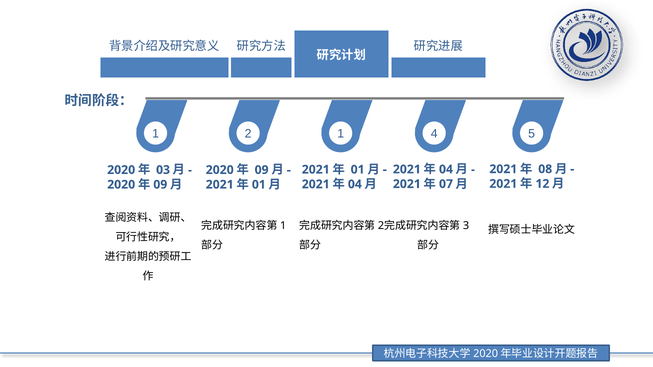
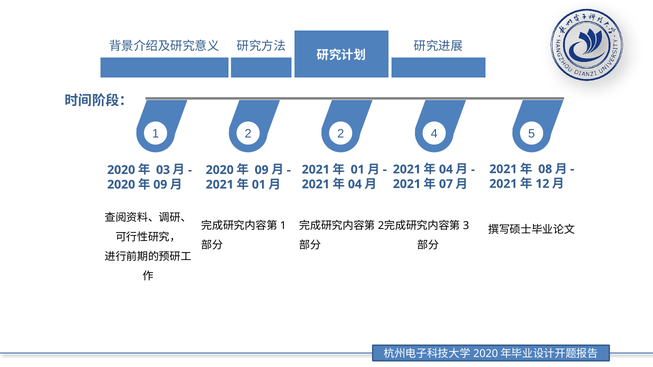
2 1: 1 -> 2 (341, 134)
